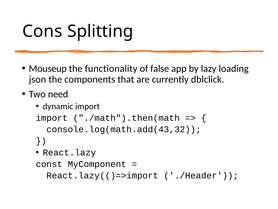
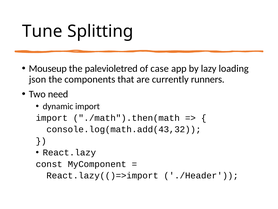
Cons: Cons -> Tune (42, 31)
functionality: functionality -> palevioletred (111, 68)
false: false -> case (160, 68)
dblclick: dblclick -> runners (208, 79)
